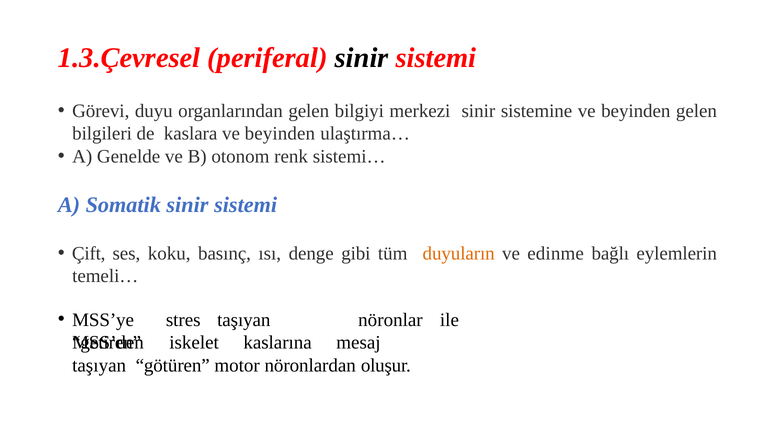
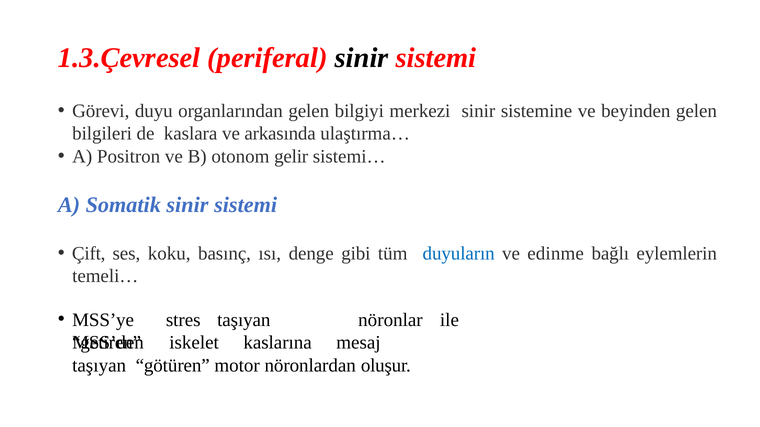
kaslara ve beyinden: beyinden -> arkasında (280, 134)
Genelde: Genelde -> Positron (129, 157)
renk: renk -> gelir (291, 157)
duyuların colour: orange -> blue (459, 254)
